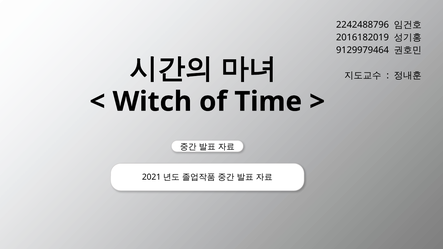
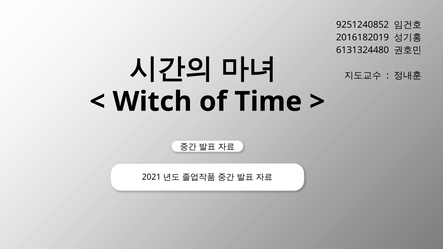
2242488796: 2242488796 -> 9251240852 (363, 25)
9129979464: 9129979464 -> 6131324480 (363, 50)
